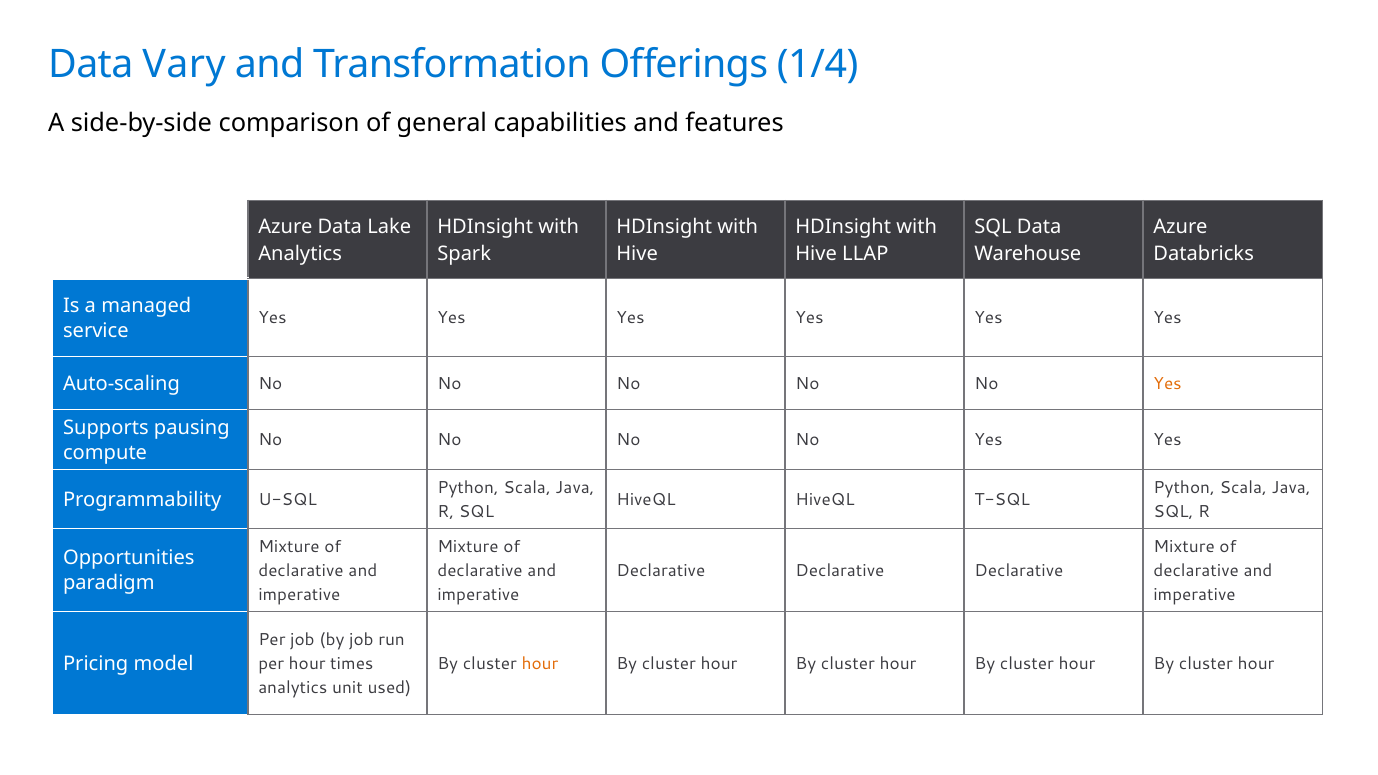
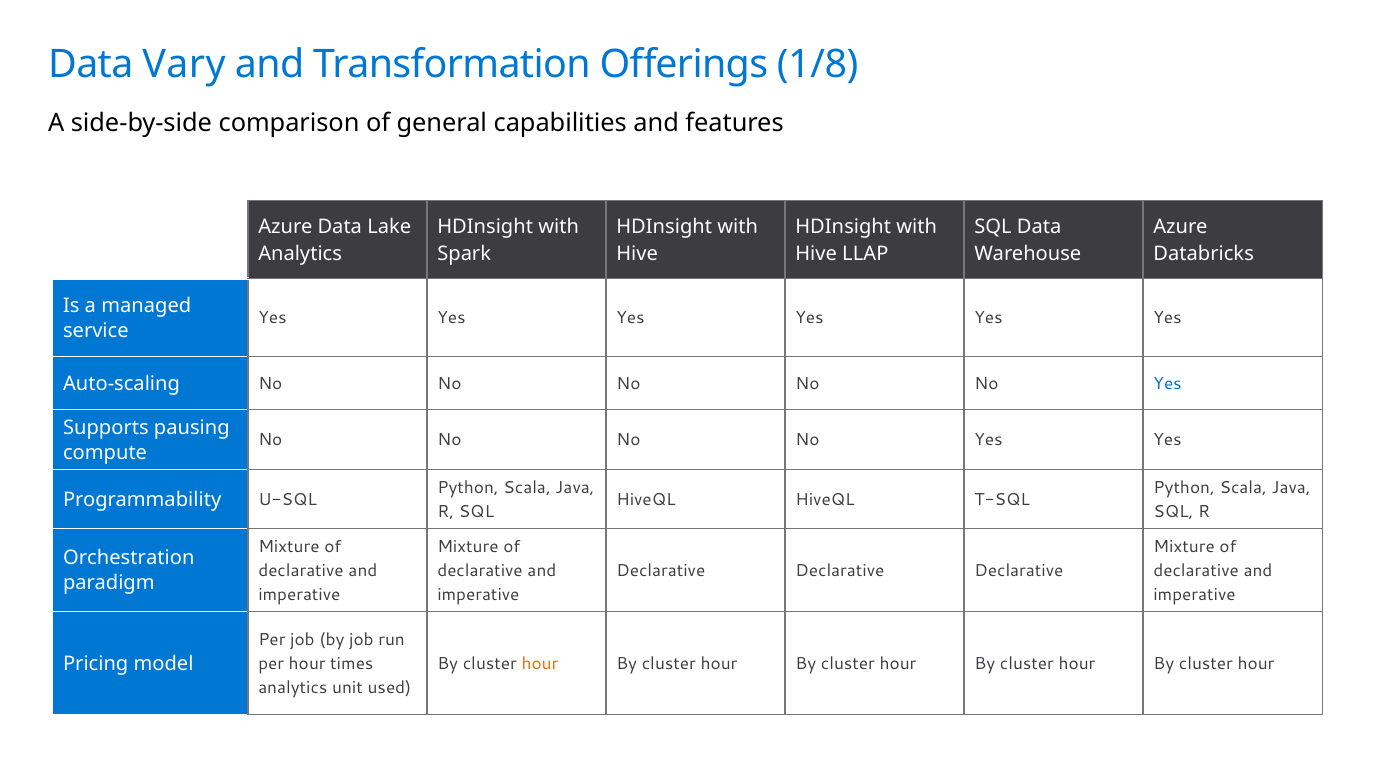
1/4: 1/4 -> 1/8 (818, 65)
Yes colour: orange -> blue (1168, 384)
Opportunities: Opportunities -> Orchestration (129, 558)
